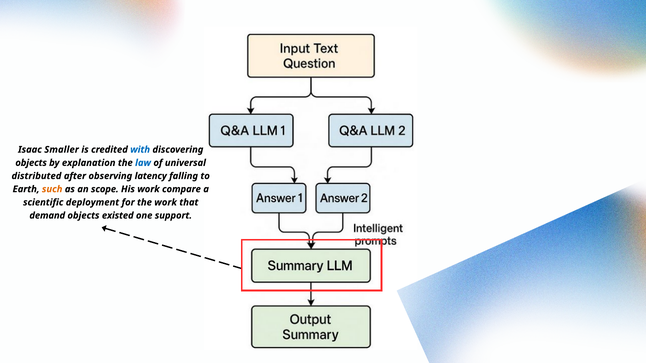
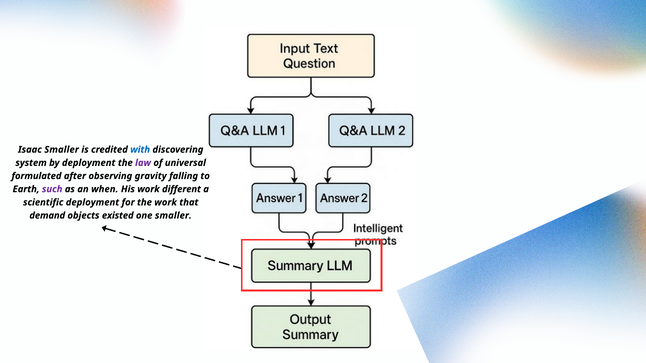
objects: objects -> system (31, 163)
by explanation: explanation -> deployment (89, 163)
law colour: blue -> purple (143, 163)
distributed: distributed -> formulated (37, 176)
latency: latency -> gravity (151, 176)
such colour: orange -> purple (52, 189)
scope: scope -> when (105, 189)
compare: compare -> different (181, 189)
one support: support -> smaller (173, 216)
